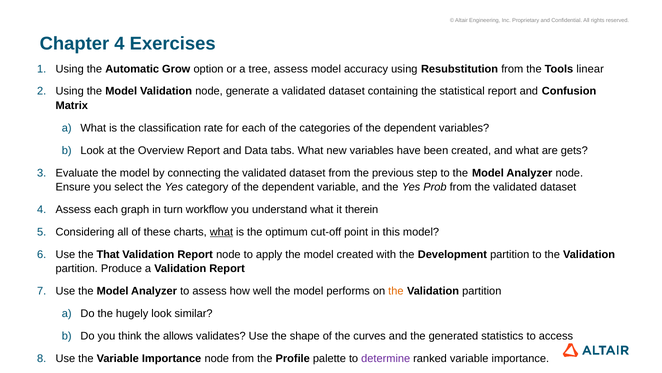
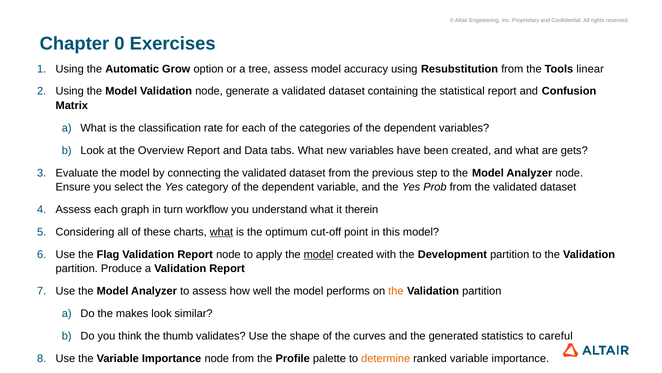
Chapter 4: 4 -> 0 (119, 44)
That: That -> Flag (108, 254)
model underline: none -> present (319, 254)
hugely: hugely -> makes (132, 313)
allows: allows -> thumb (178, 336)
access: access -> careful (556, 336)
determine colour: purple -> orange (386, 358)
